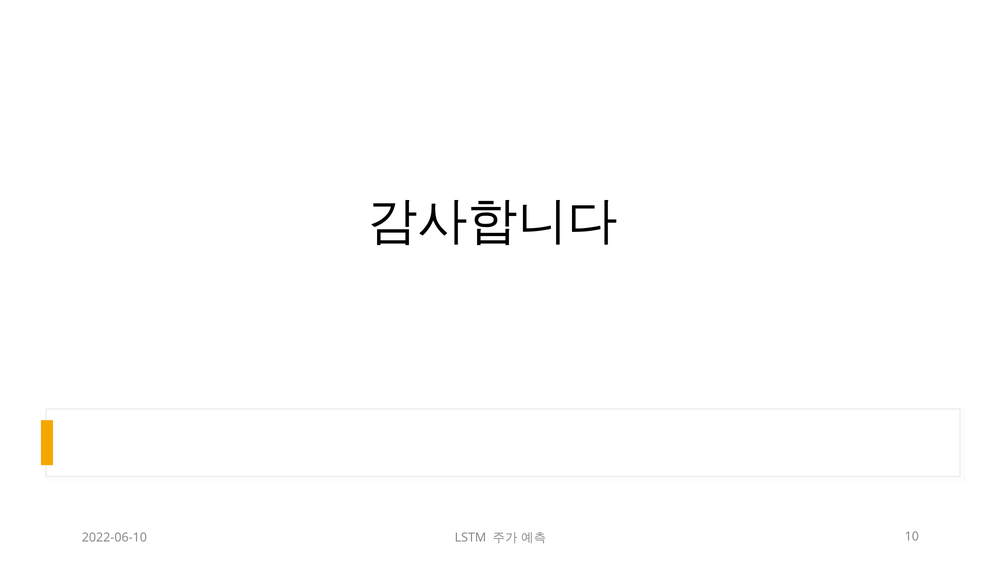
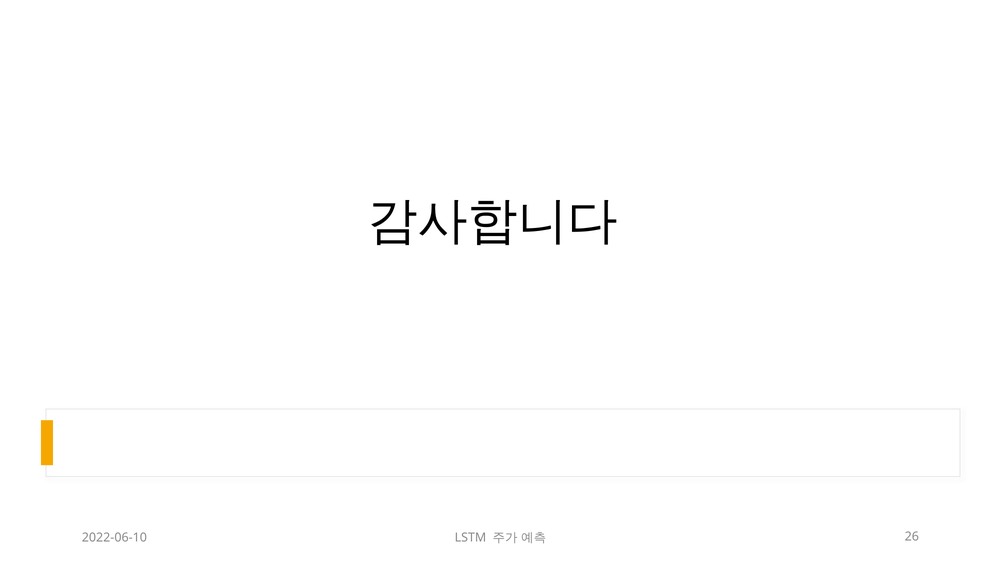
10: 10 -> 26 (912, 537)
